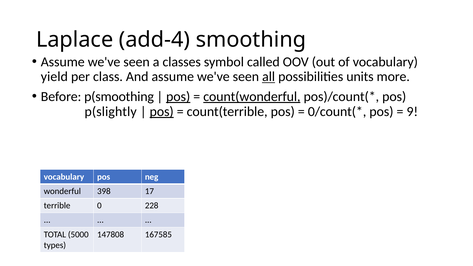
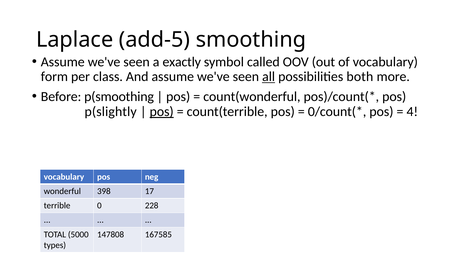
add-4: add-4 -> add-5 (155, 40)
classes: classes -> exactly (182, 62)
yield: yield -> form (54, 77)
units: units -> both (360, 77)
pos underline: present -> none (178, 97)
count(wonderful underline: present -> none (252, 97)
9: 9 -> 4 (412, 112)
